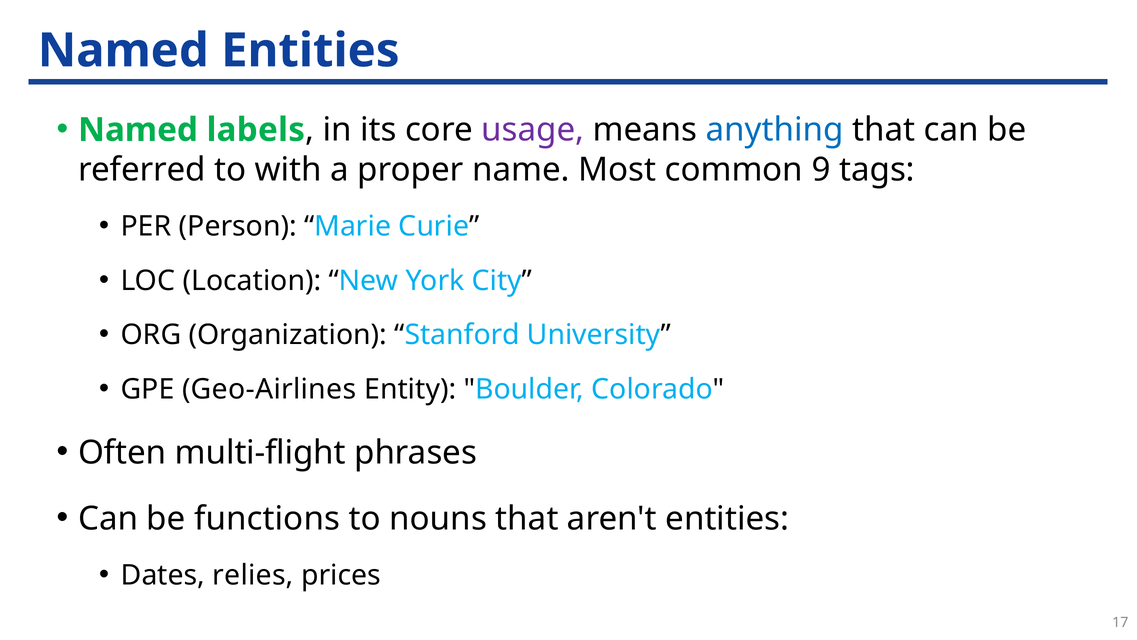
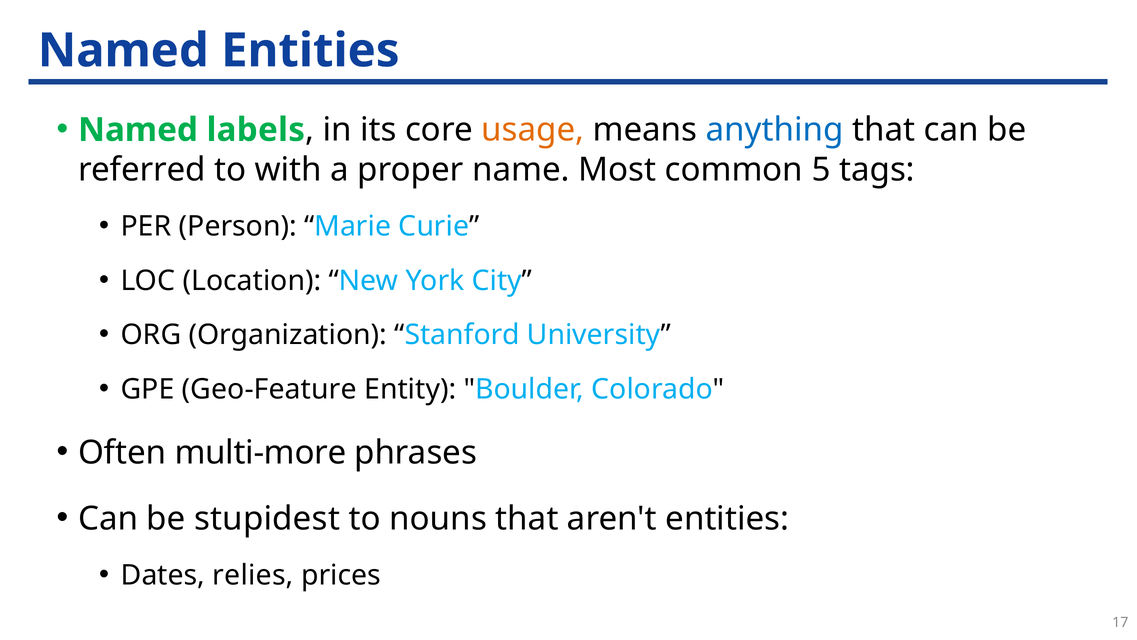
usage colour: purple -> orange (533, 130)
9: 9 -> 5 (821, 170)
Geo-Airlines: Geo-Airlines -> Geo-Feature (269, 389)
multi-flight: multi-flight -> multi-more (260, 452)
functions: functions -> stupidest (267, 518)
